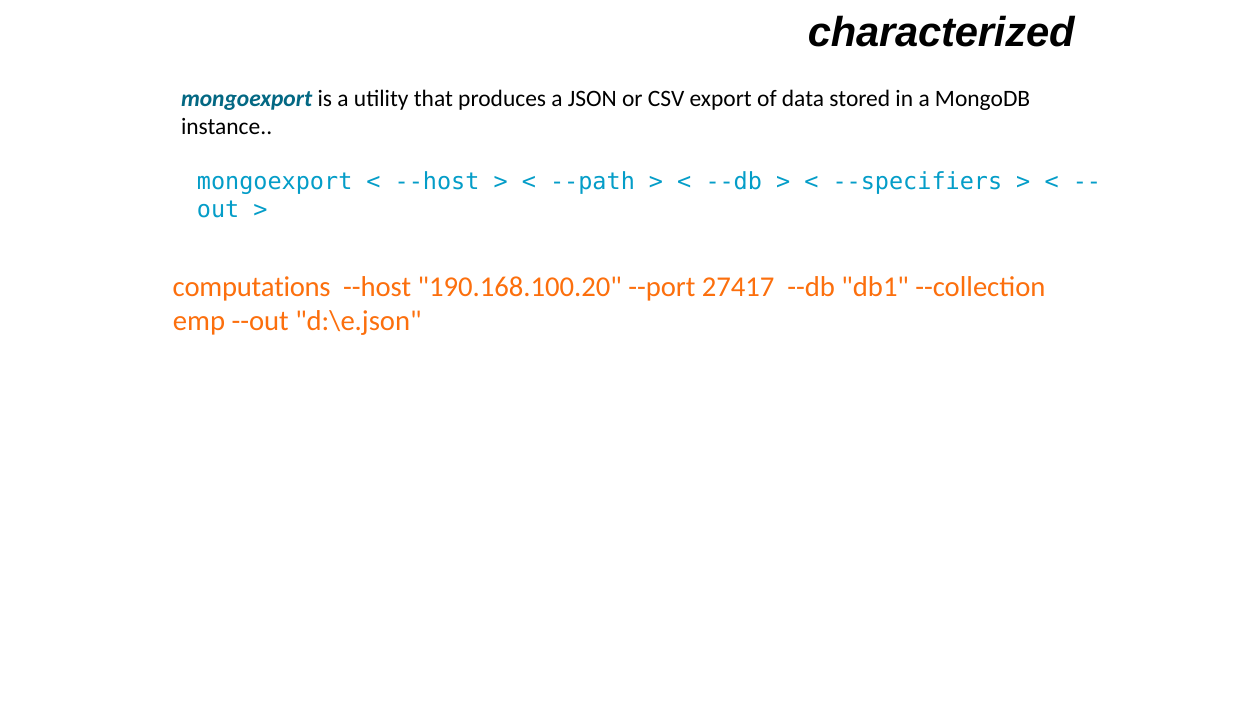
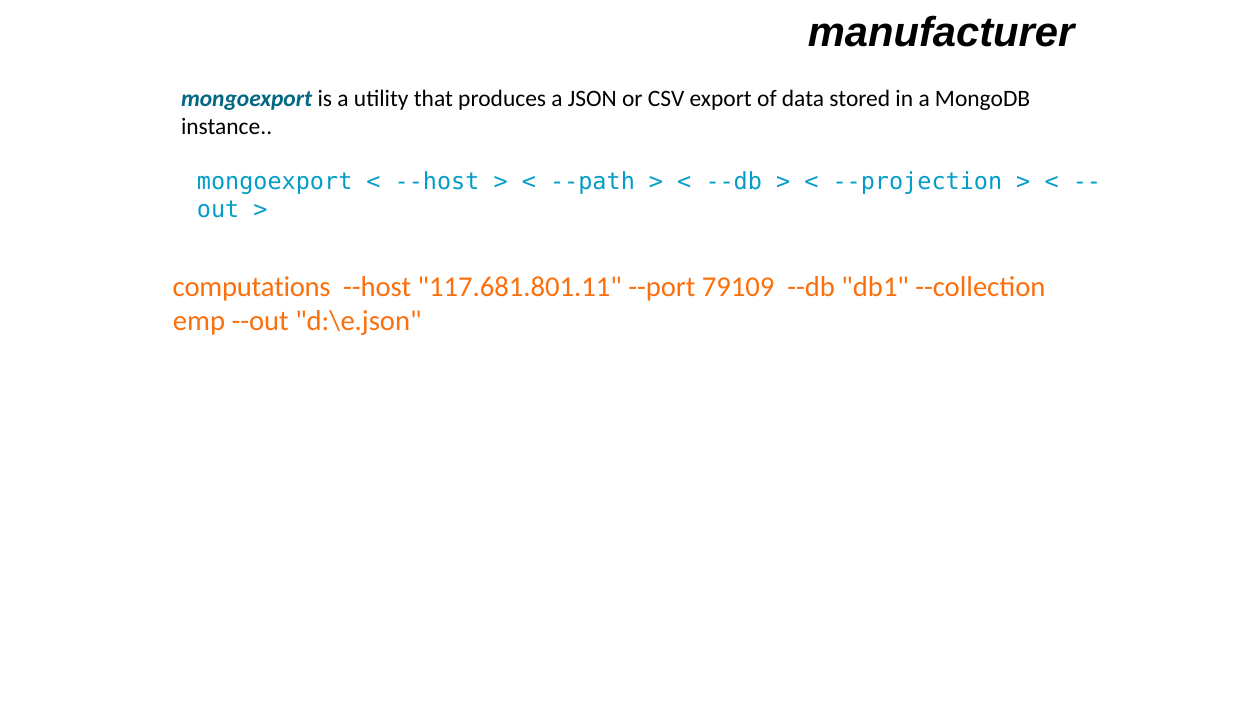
characterized: characterized -> manufacturer (941, 33)
--specifiers: --specifiers -> --projection (917, 181)
190.168.100.20: 190.168.100.20 -> 117.681.801.11 (520, 287)
27417: 27417 -> 79109 (738, 287)
